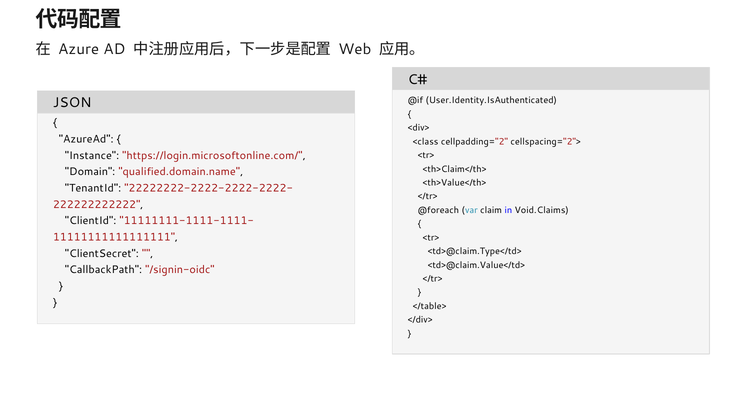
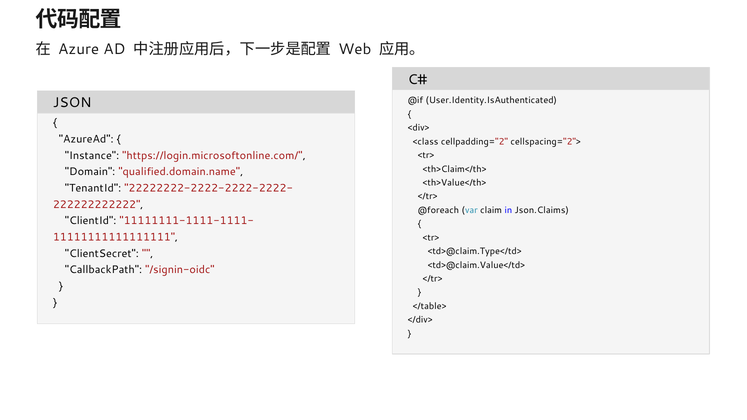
Void.Claims: Void.Claims -> Json.Claims (542, 210)
